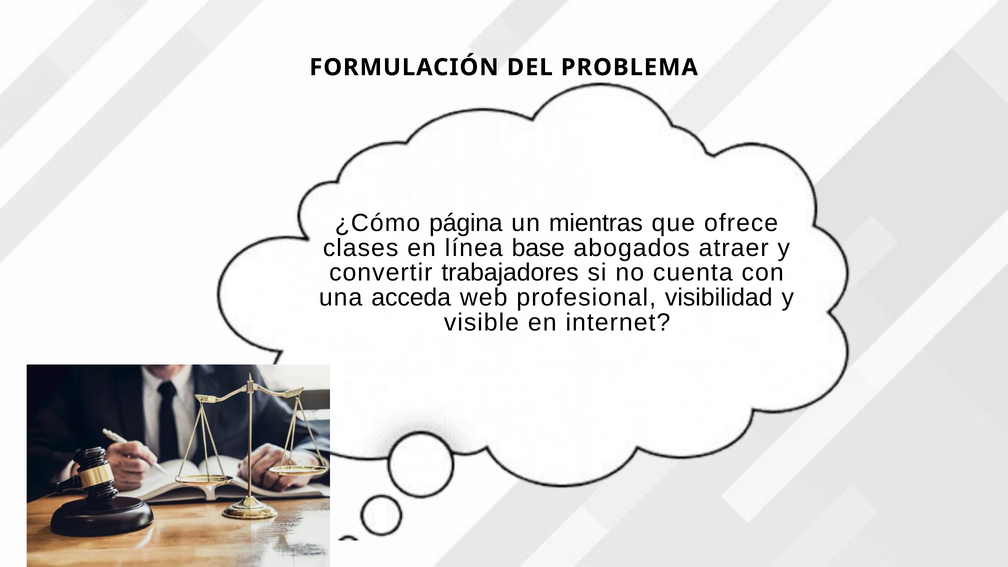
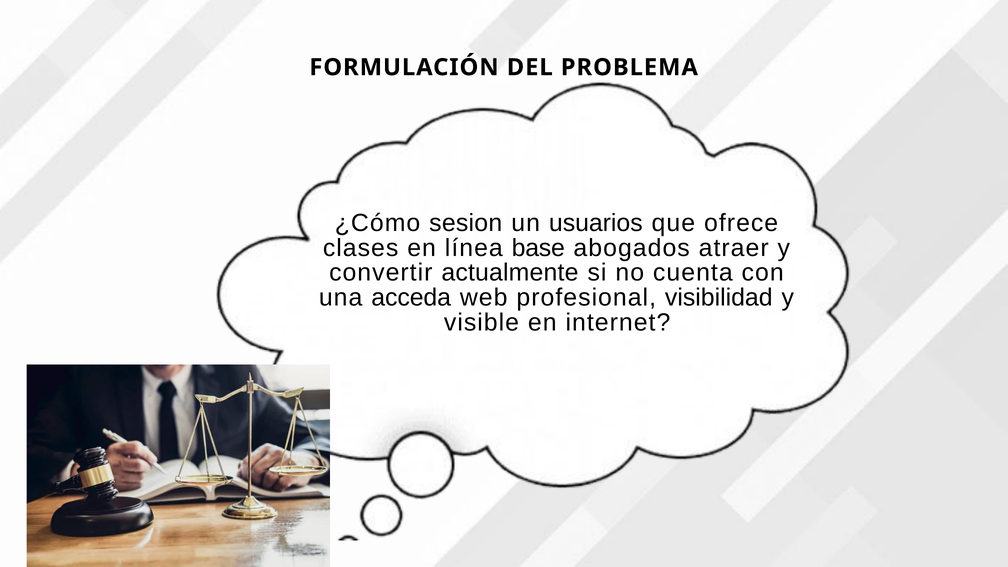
página: página -> sesion (466, 223)
mientras: mientras -> usuarios (596, 223)
trabajadores: trabajadores -> actualmente (510, 273)
